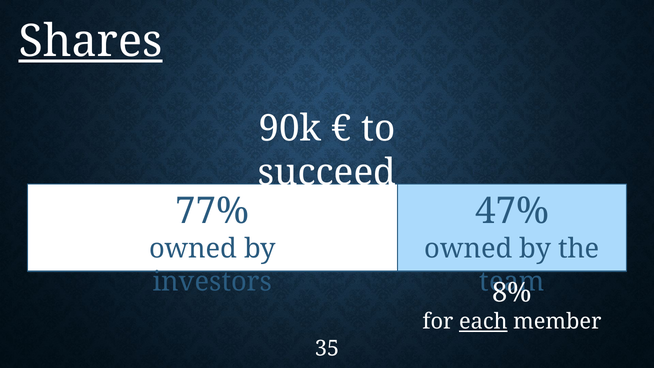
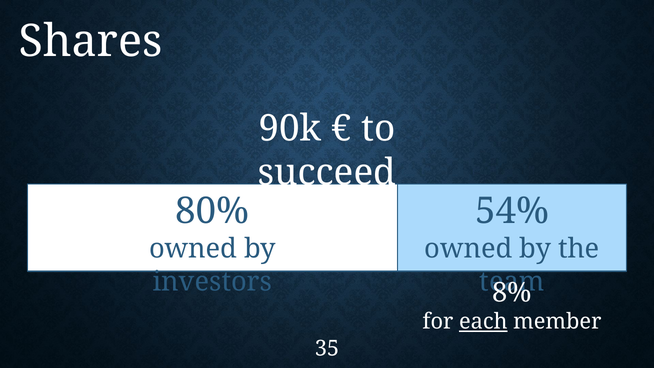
Shares underline: present -> none (91, 42)
77%: 77% -> 80% (212, 211)
47%: 47% -> 54% (512, 211)
